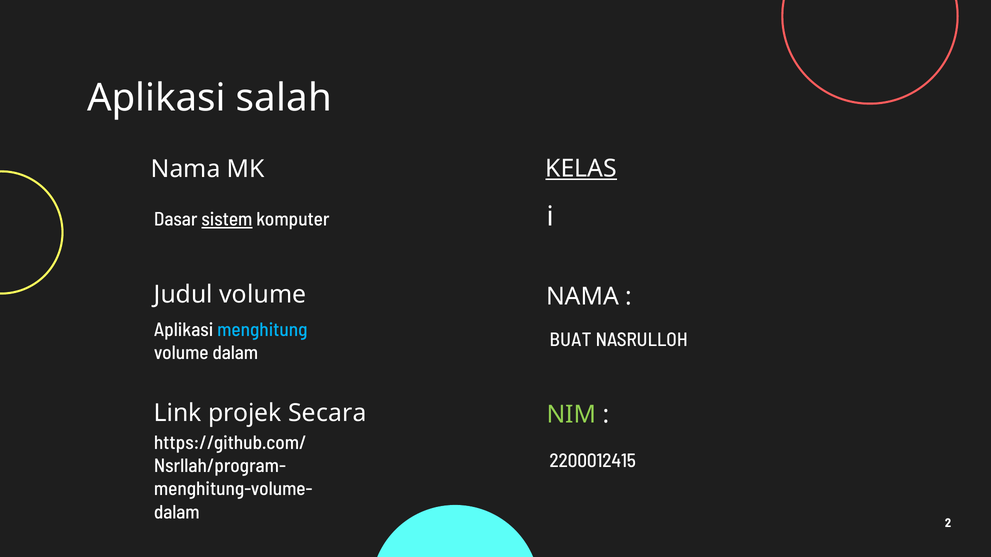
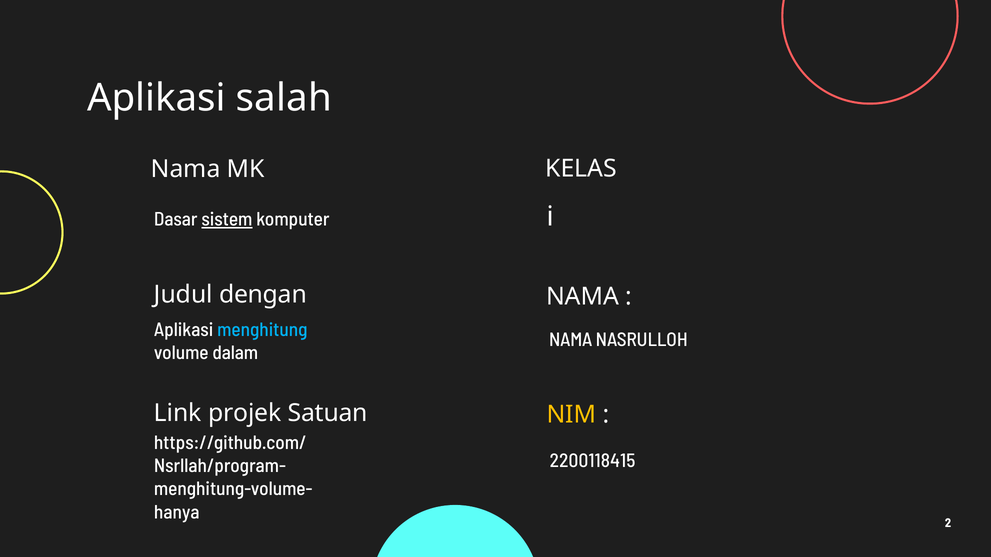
KELAS underline: present -> none (581, 169)
Judul volume: volume -> dengan (263, 295)
BUAT: BUAT -> NAMA (571, 340)
Secara: Secara -> Satuan (328, 413)
NIM colour: light green -> yellow (571, 415)
2200012415: 2200012415 -> 2200118415 (593, 461)
dalam: dalam -> hanya (177, 513)
